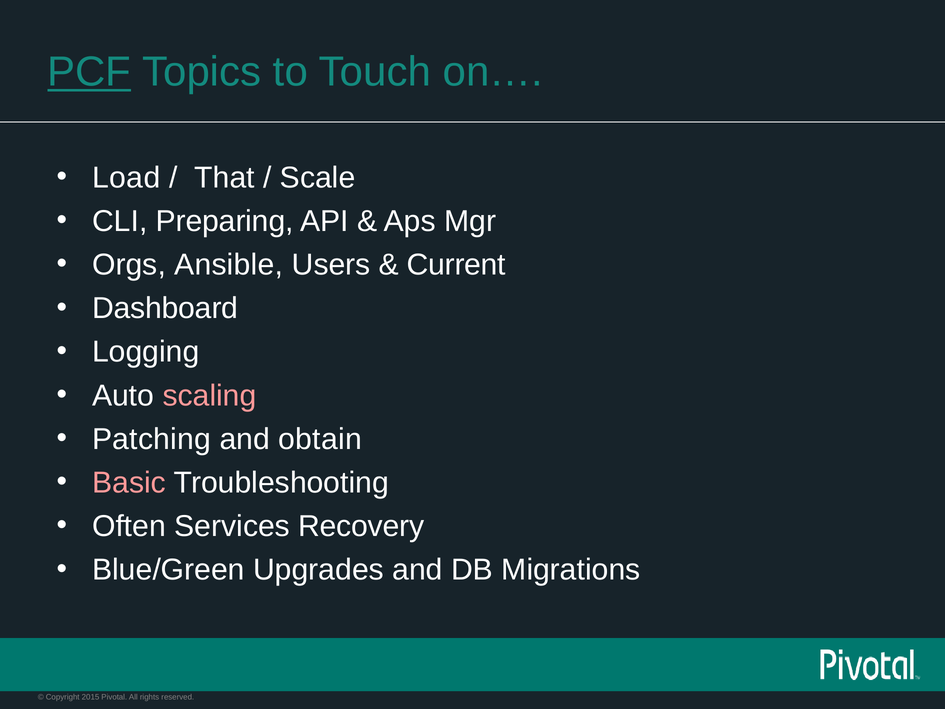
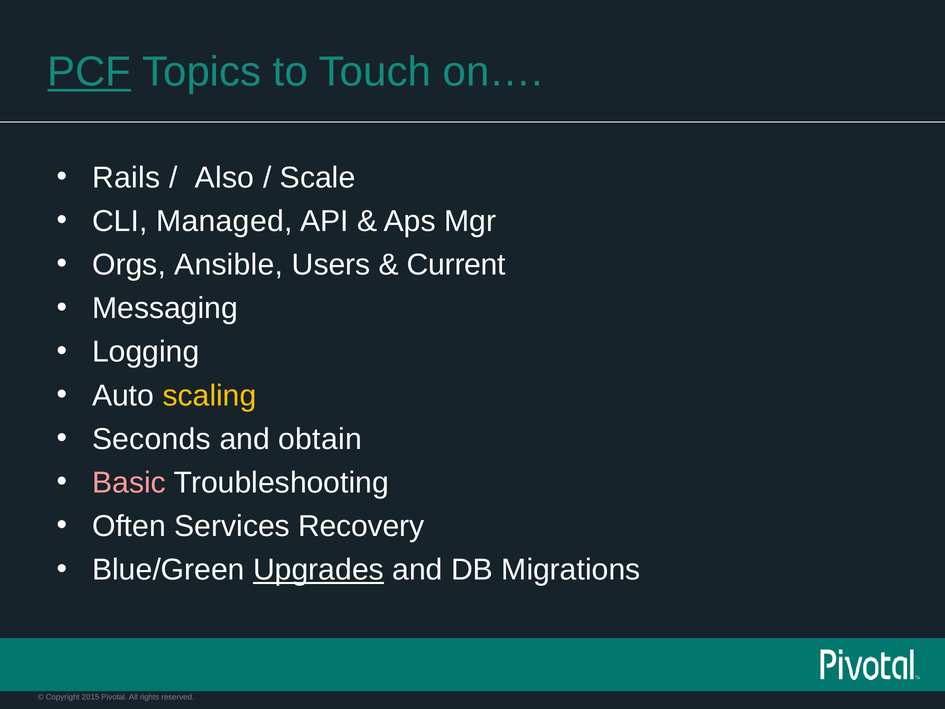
Load: Load -> Rails (126, 178)
That: That -> Also (224, 178)
Preparing: Preparing -> Managed (224, 221)
Dashboard: Dashboard -> Messaging (165, 308)
scaling colour: pink -> yellow (210, 395)
Patching: Patching -> Seconds (152, 439)
Upgrades underline: none -> present (319, 570)
